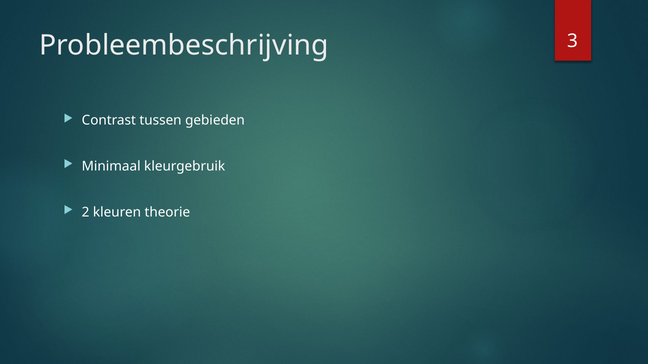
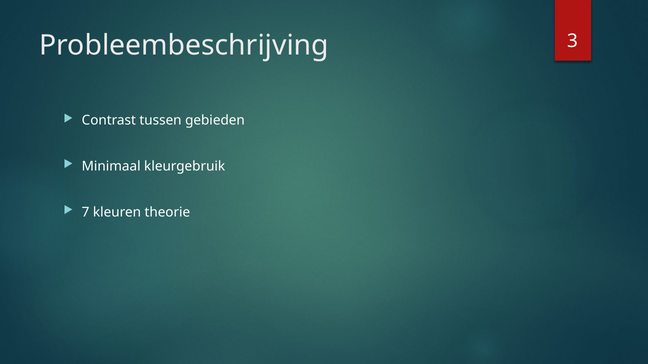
2: 2 -> 7 (86, 212)
